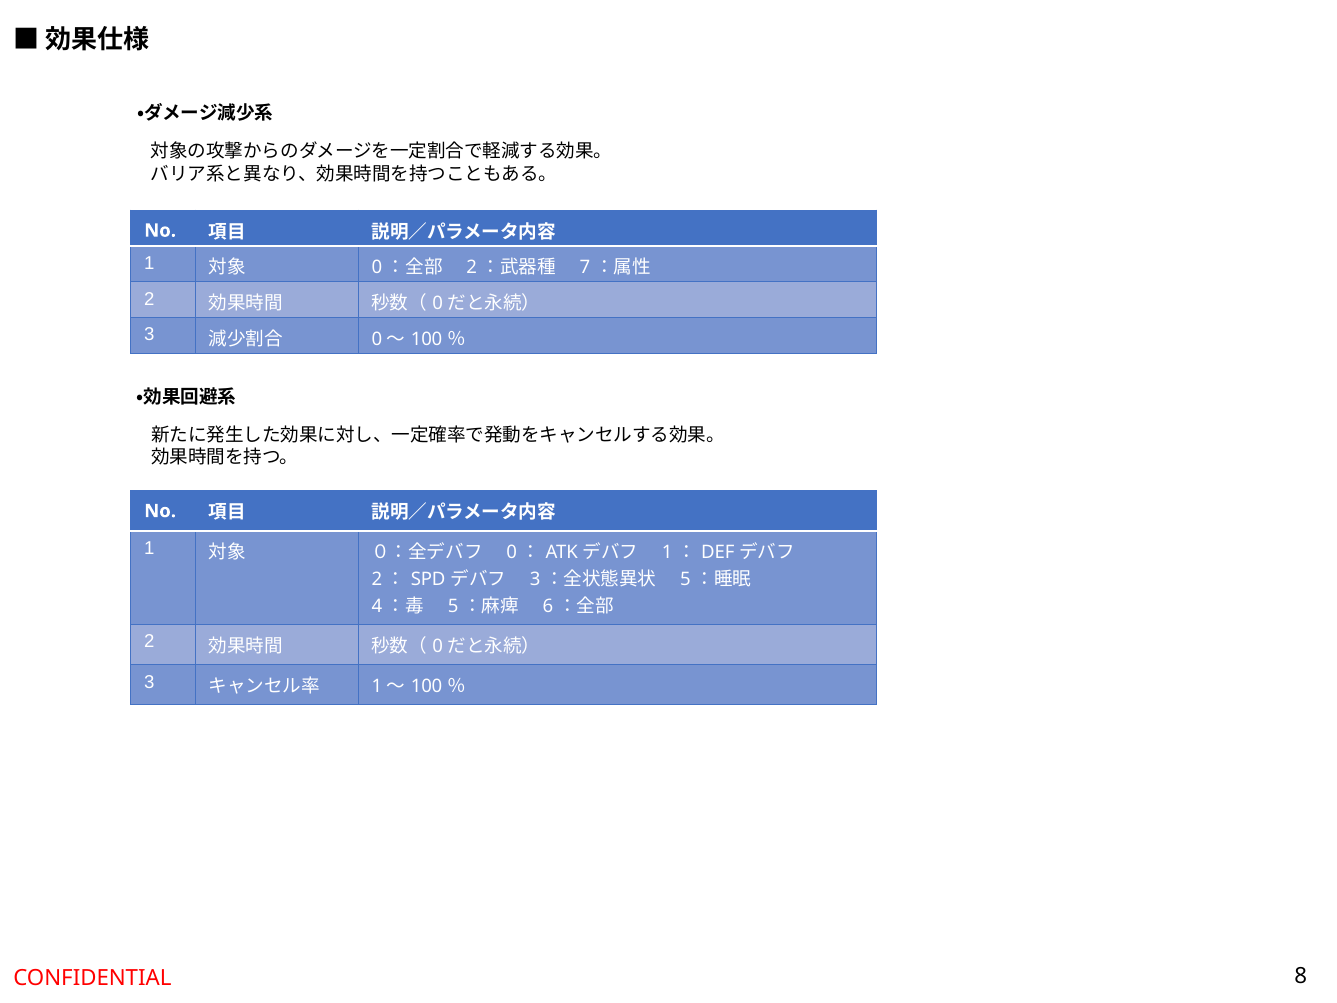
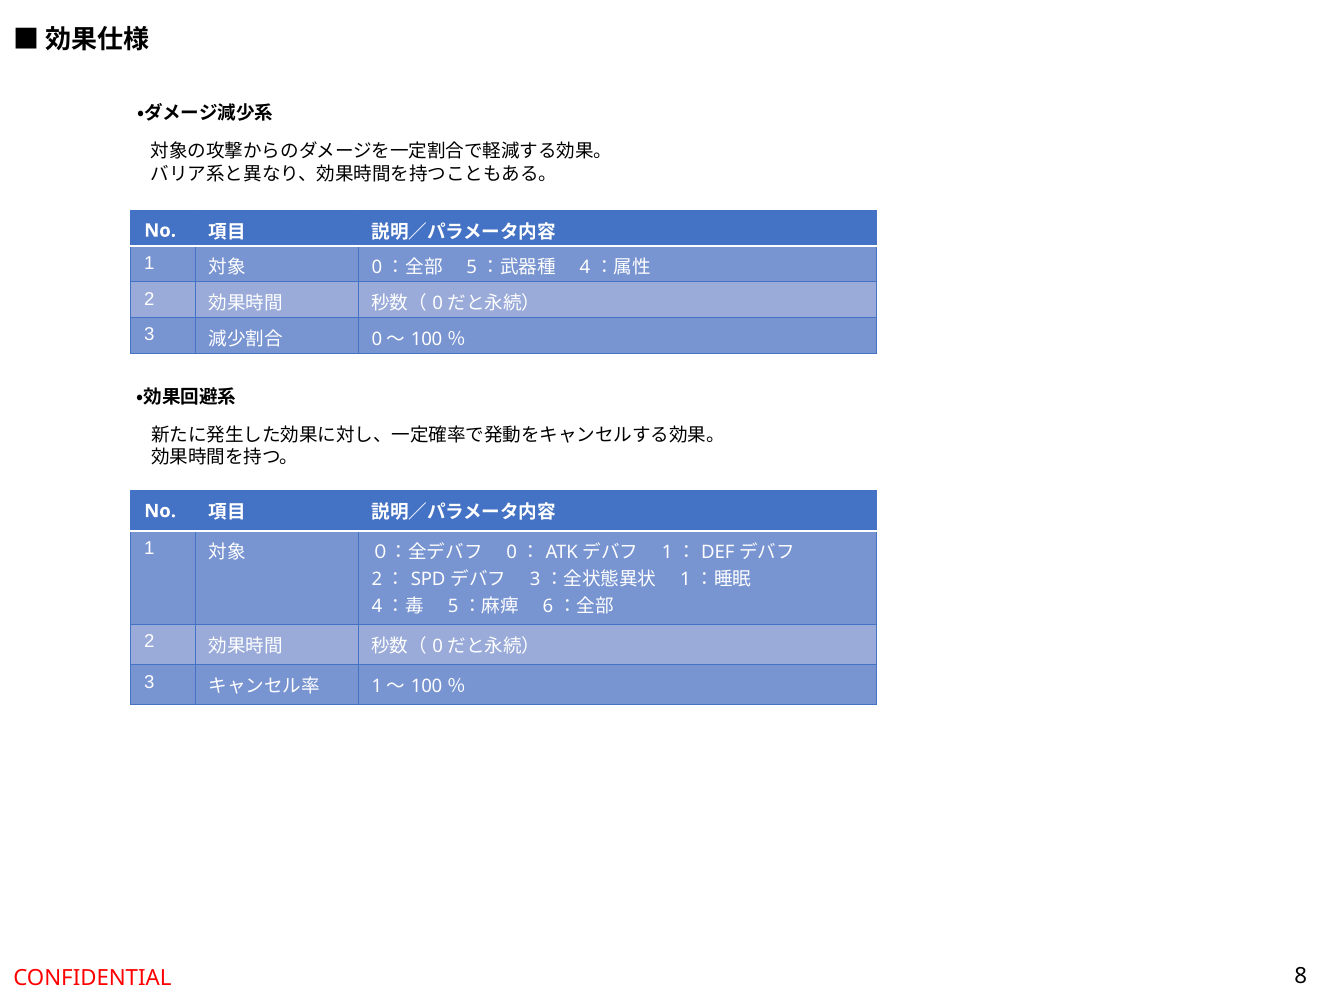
2: 2 -> 5 (472, 268)
7: 7 -> 4 (585, 268)
5: 5 -> 1 (685, 579)
